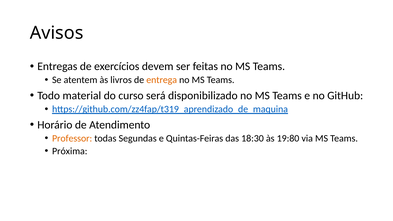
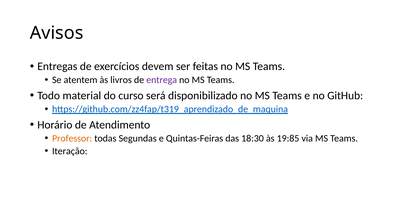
entrega colour: orange -> purple (162, 80)
19:80: 19:80 -> 19:85 (288, 138)
Próxima: Próxima -> Iteração (70, 151)
